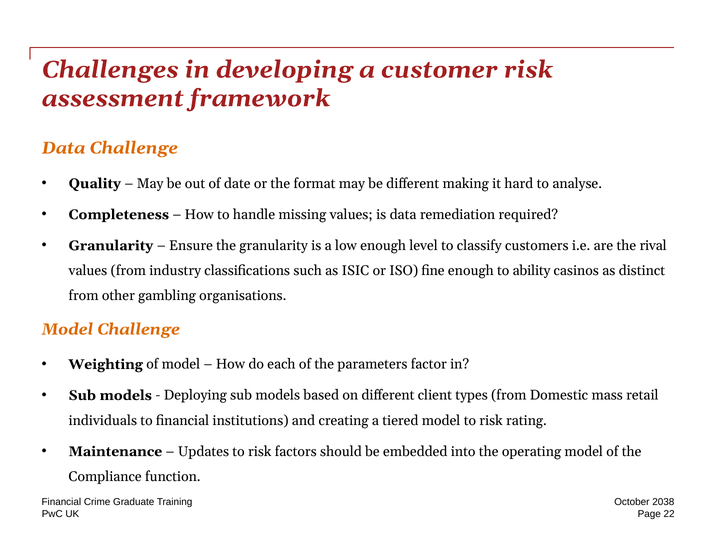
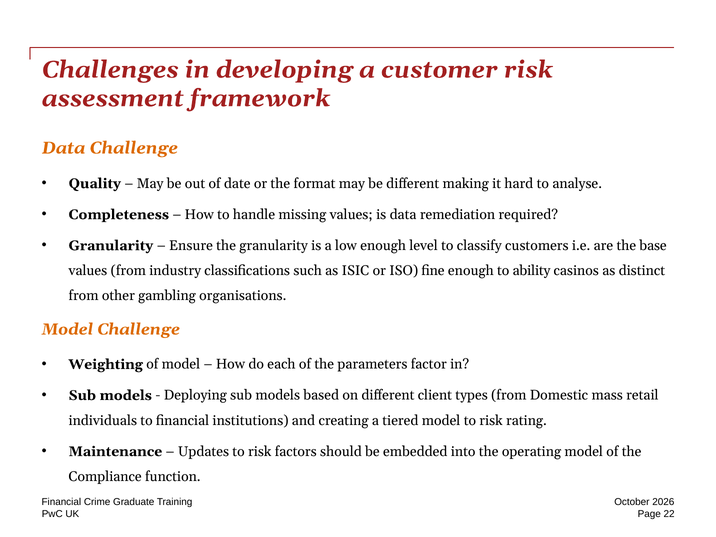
rival: rival -> base (653, 246)
2038: 2038 -> 2026 (663, 502)
